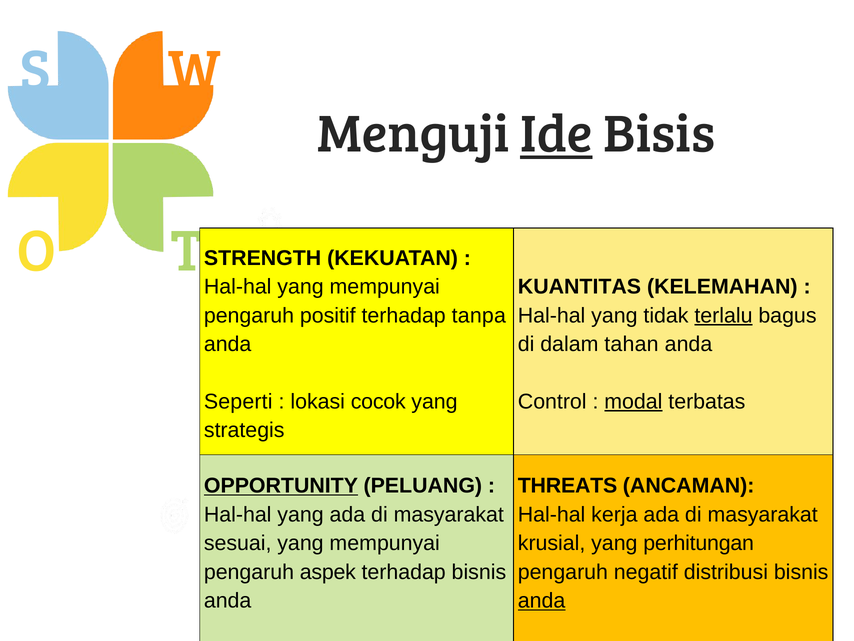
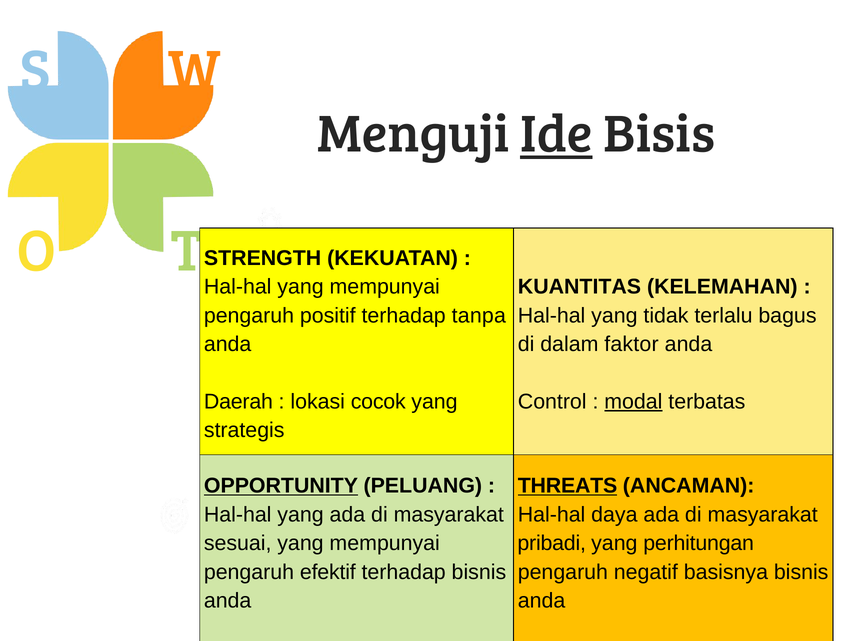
terlalu underline: present -> none (723, 315)
tahan: tahan -> faktor (631, 344)
Seperti: Seperti -> Daerah (238, 401)
THREATS underline: none -> present (568, 486)
Hal-hal kerja: kerja -> daya (614, 514)
krusial: krusial -> pribadi (552, 543)
aspek: aspek -> efektif (328, 572)
distribusi: distribusi -> basisnya (726, 572)
anda underline: present -> none (542, 600)
